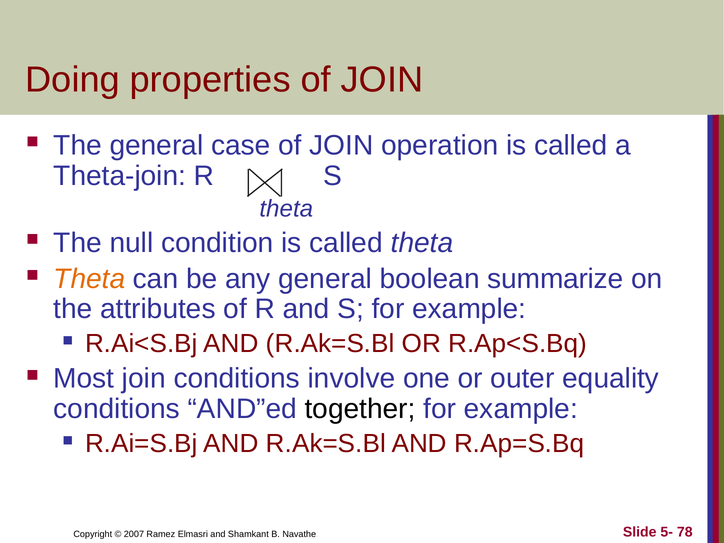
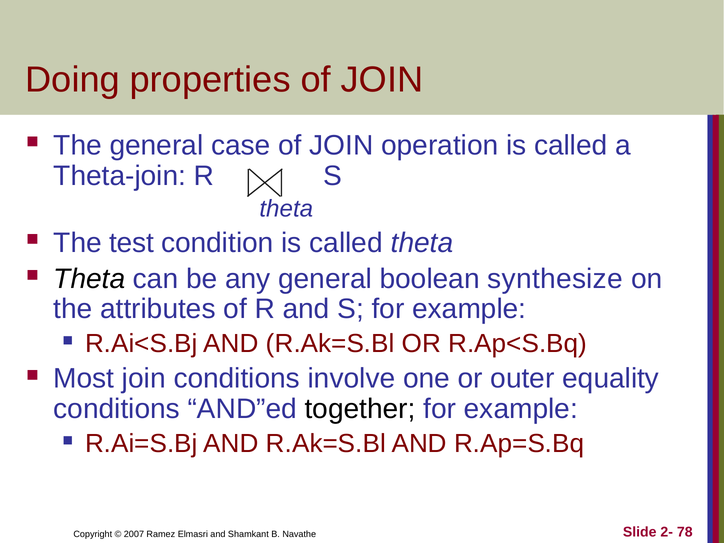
null: null -> test (132, 243)
Theta colour: orange -> black (89, 279)
summarize: summarize -> synthesize (555, 279)
5-: 5- -> 2- (667, 532)
